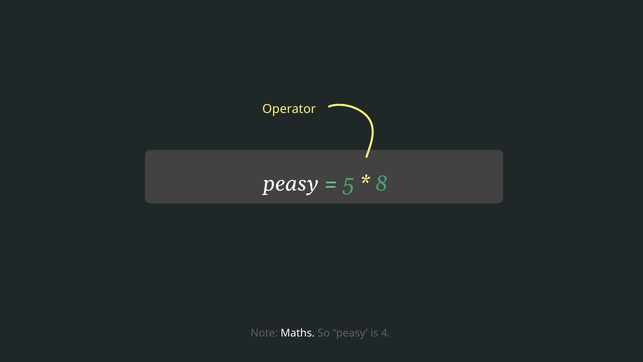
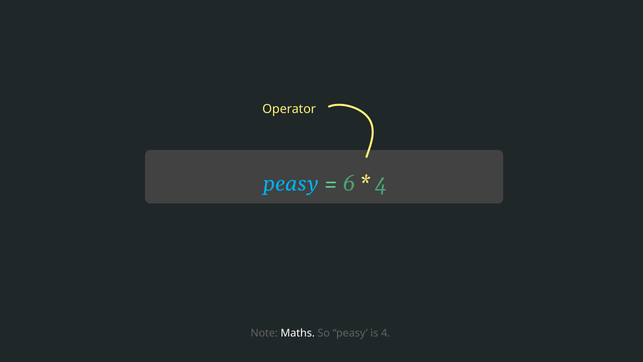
peasy colour: white -> light blue (291, 183)
5: 5 -> 6 (349, 183)
8: 8 -> 4 (381, 183)
